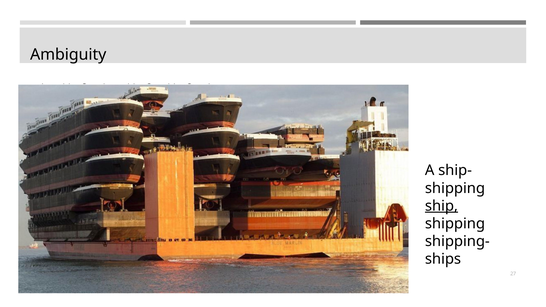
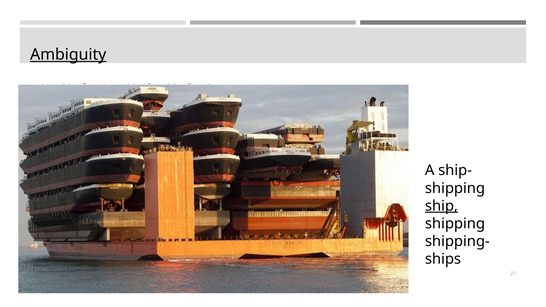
Ambiguity underline: none -> present (68, 55)
